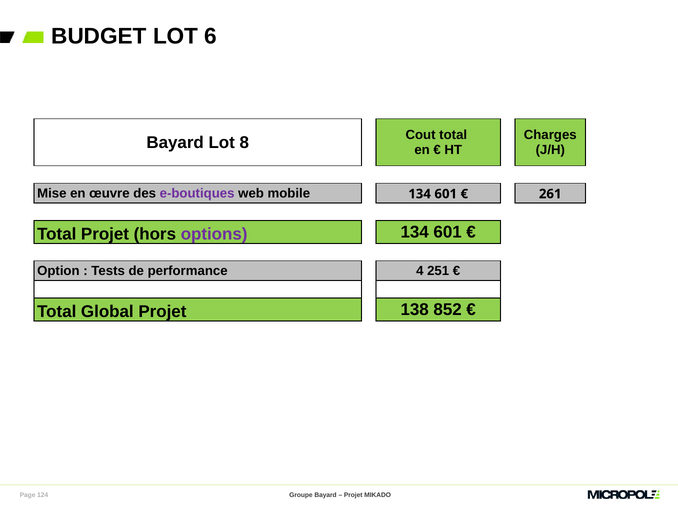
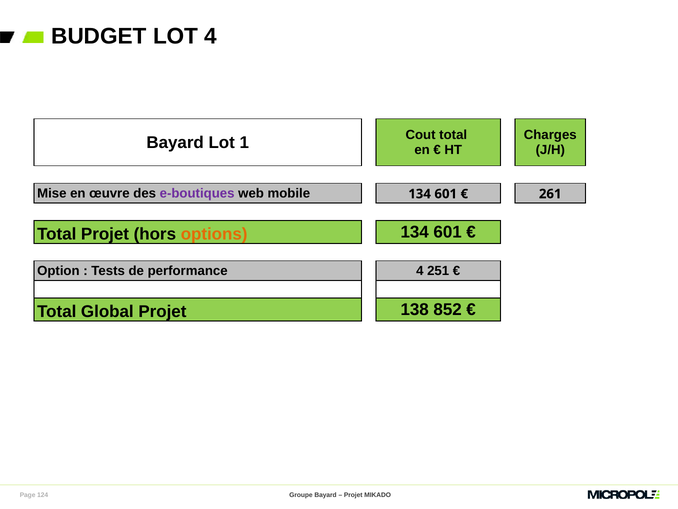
LOT 6: 6 -> 4 (211, 36)
8: 8 -> 1 (244, 142)
options colour: purple -> orange (214, 234)
